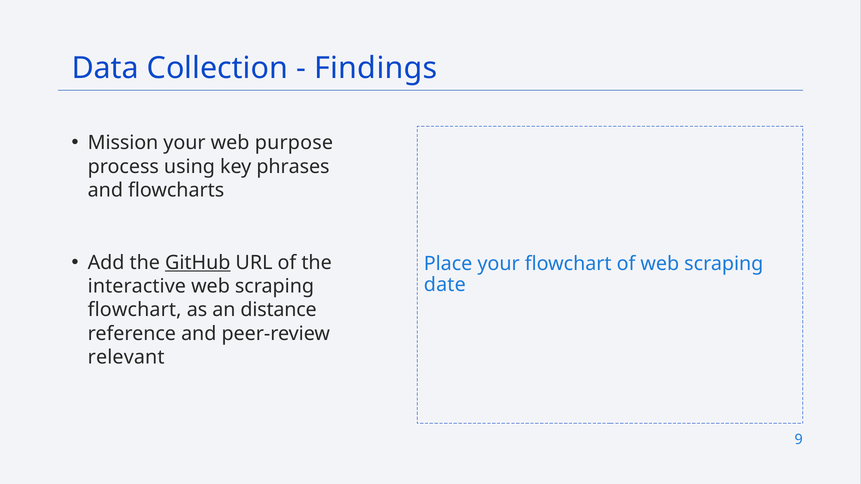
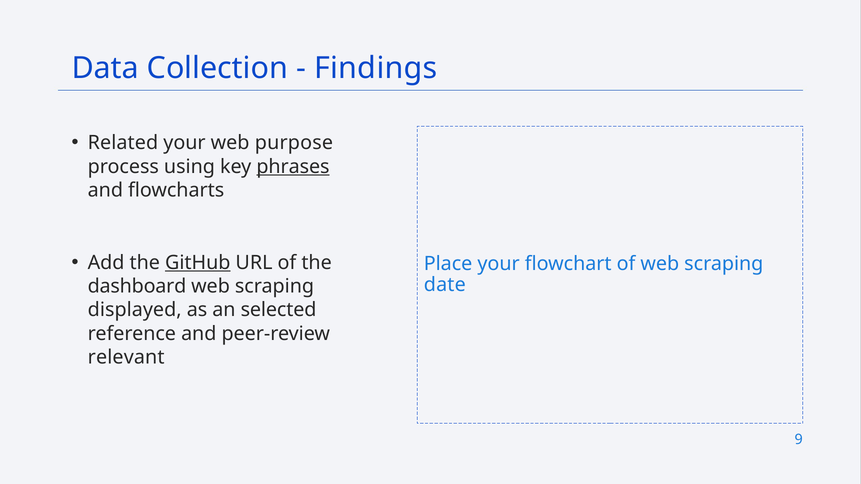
Mission: Mission -> Related (123, 143)
phrases underline: none -> present (293, 167)
interactive: interactive -> dashboard (137, 286)
flowchart: flowchart -> displayed (135, 310)
distance: distance -> selected (279, 310)
